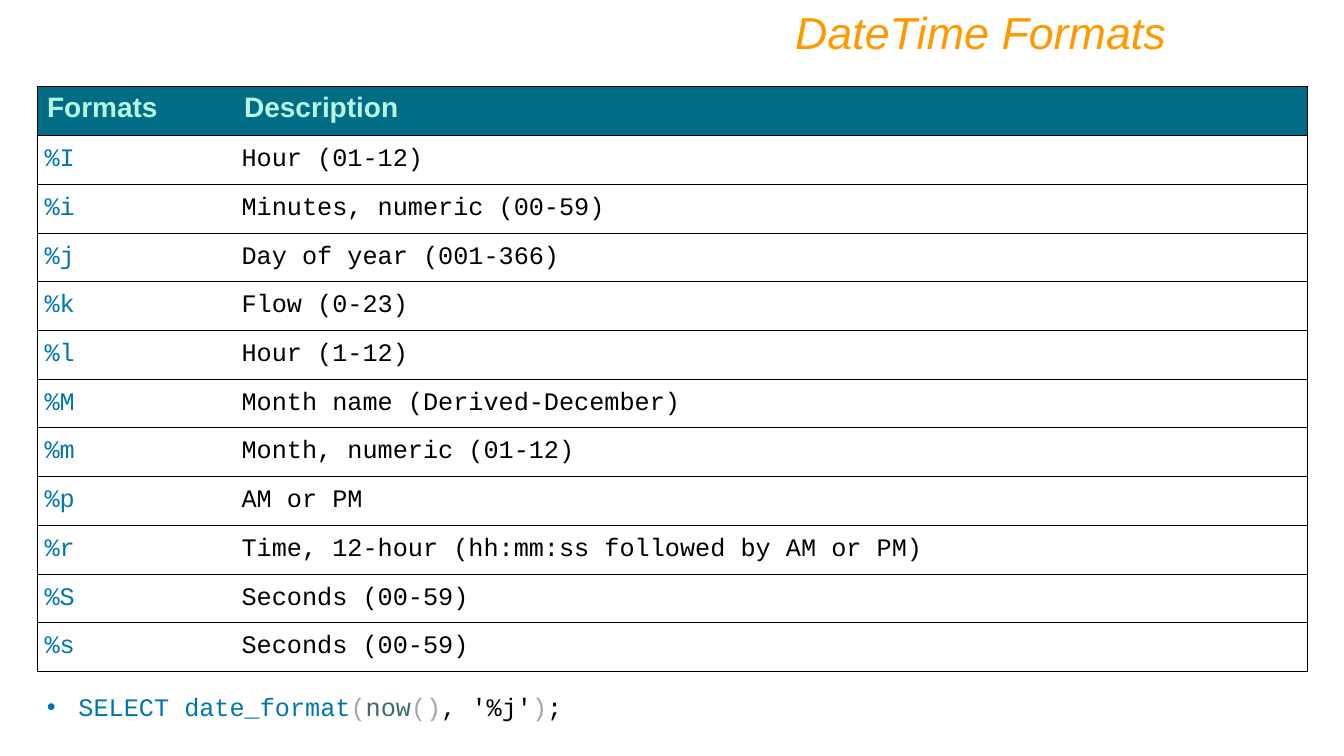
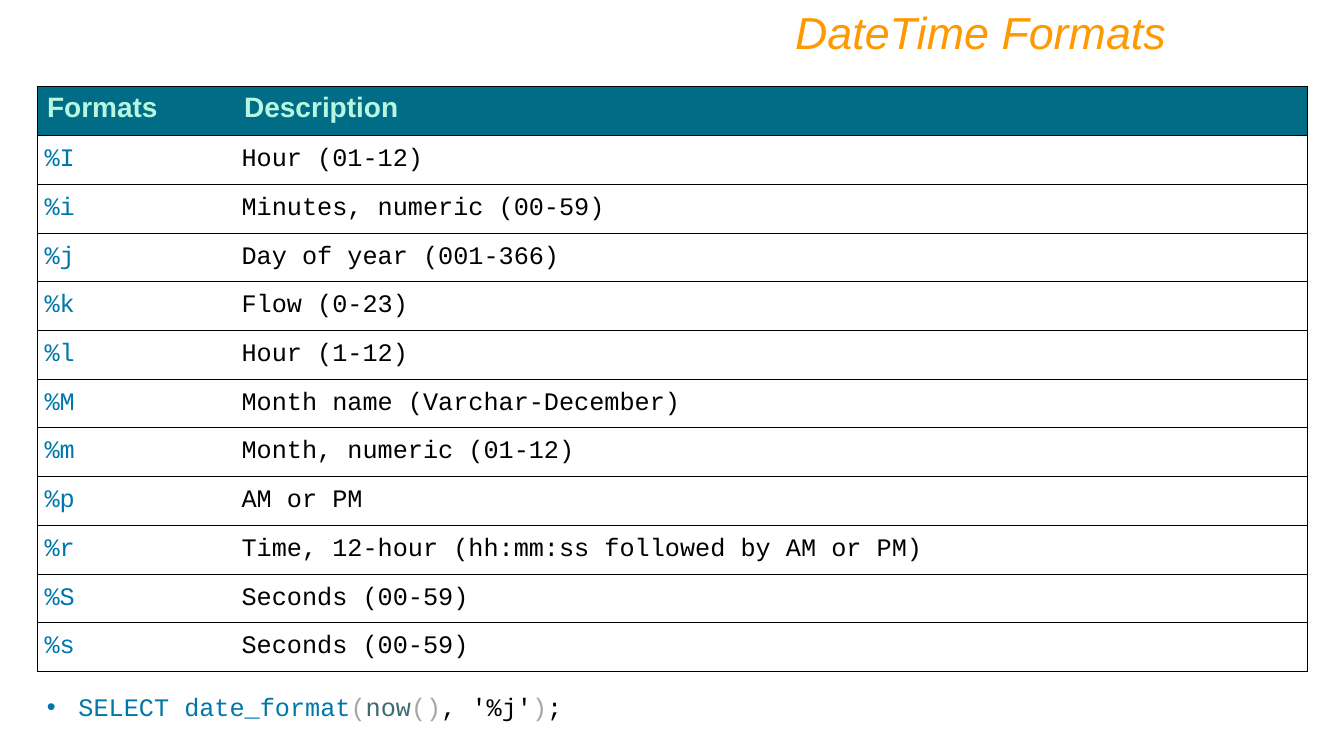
Derived-December: Derived-December -> Varchar-December (544, 402)
